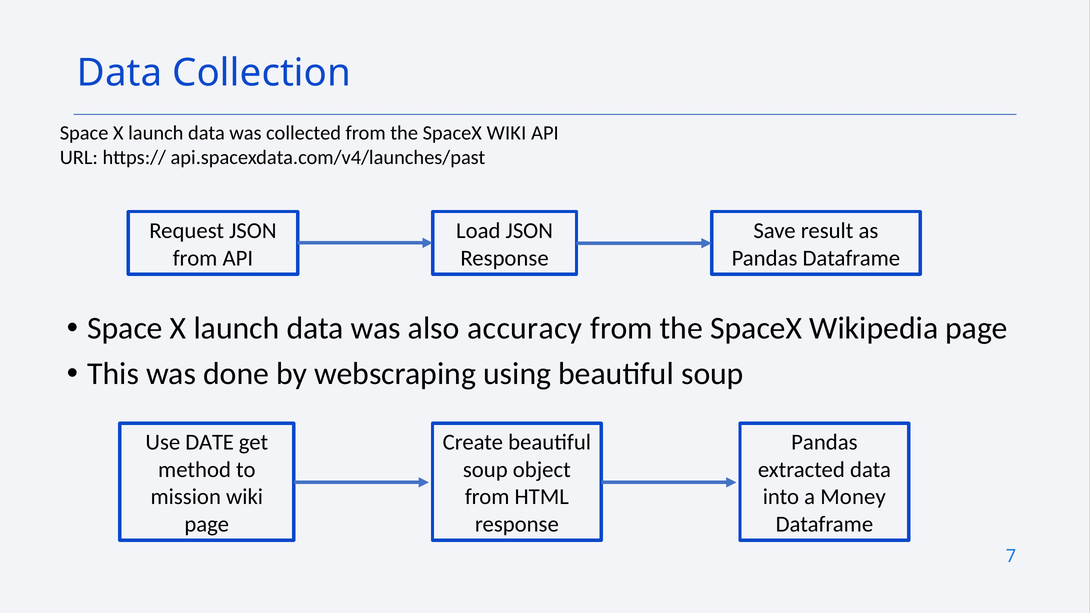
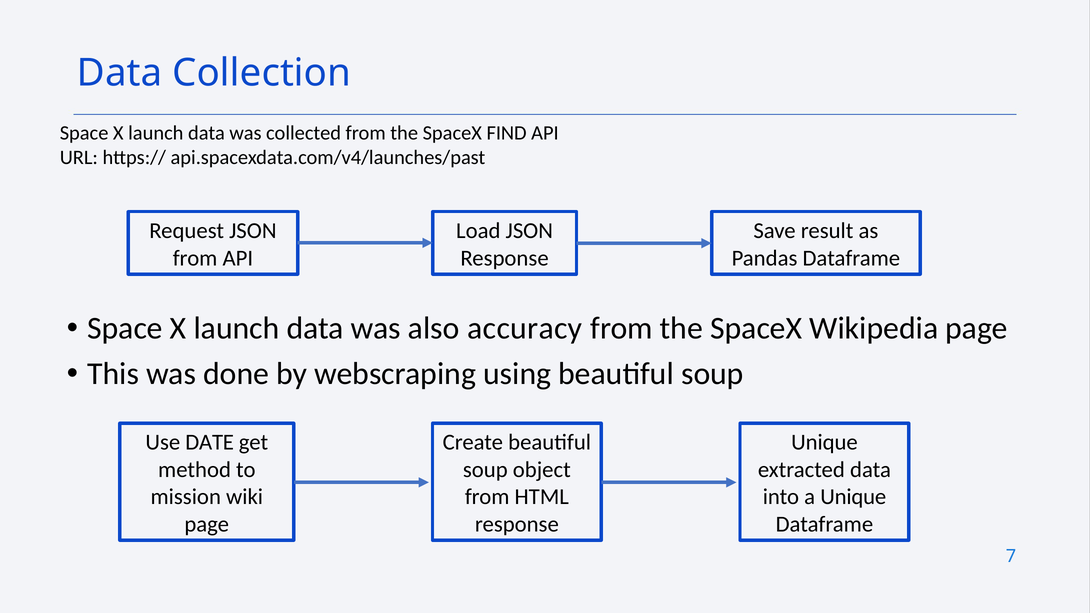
SpaceX WIKI: WIKI -> FIND (507, 133)
Pandas: Pandas -> Unique (824, 443)
a Money: Money -> Unique (853, 497)
